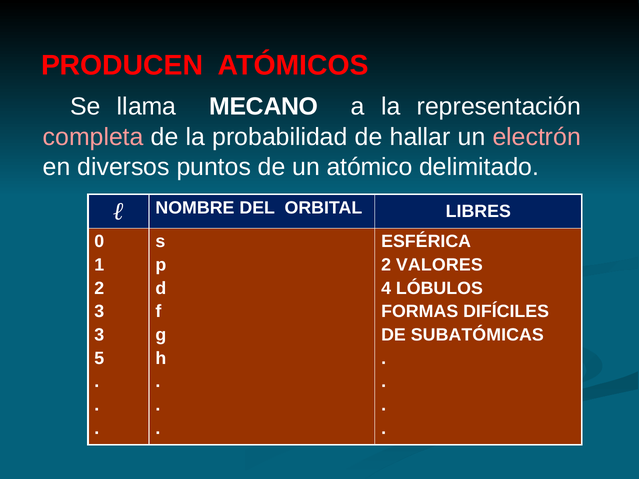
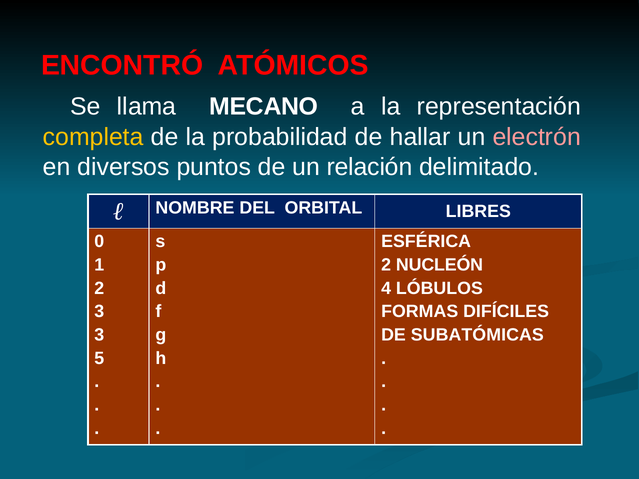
PRODUCEN: PRODUCEN -> ENCONTRÓ (122, 66)
completa colour: pink -> yellow (93, 137)
atómico: atómico -> relación (370, 167)
VALORES: VALORES -> NUCLEÓN (439, 265)
